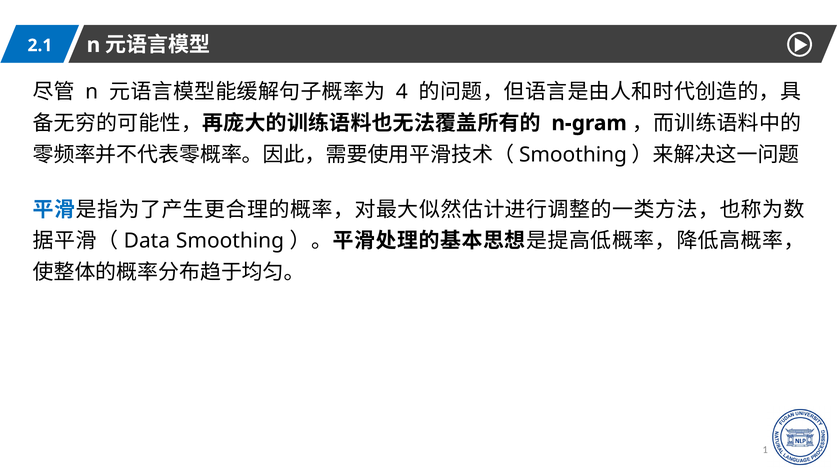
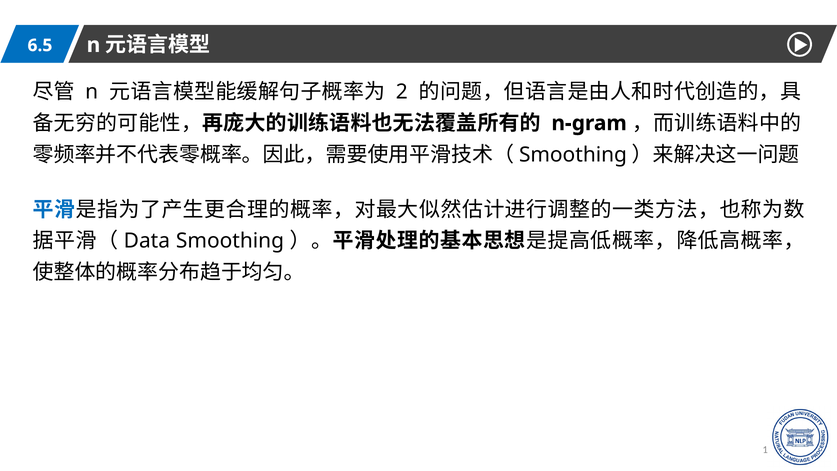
2.1: 2.1 -> 6.5 (40, 45)
4: 4 -> 2 (402, 92)
